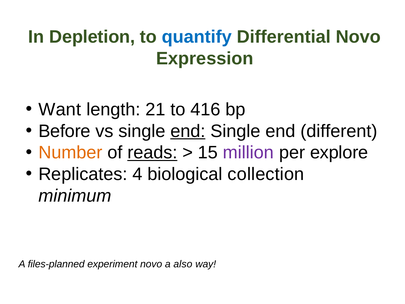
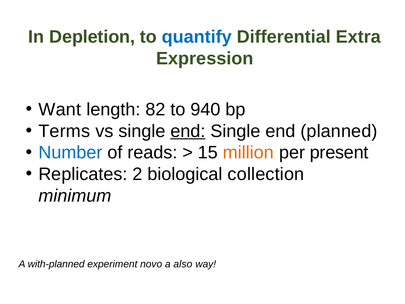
Differential Novo: Novo -> Extra (358, 37)
21: 21 -> 82 (155, 109)
416: 416 -> 940 (206, 109)
Before: Before -> Terms (64, 131)
different: different -> planned (339, 131)
Number colour: orange -> blue (70, 153)
reads underline: present -> none (152, 153)
million colour: purple -> orange (248, 153)
explore: explore -> present (339, 153)
4: 4 -> 2 (137, 174)
files-planned: files-planned -> with-planned (56, 264)
